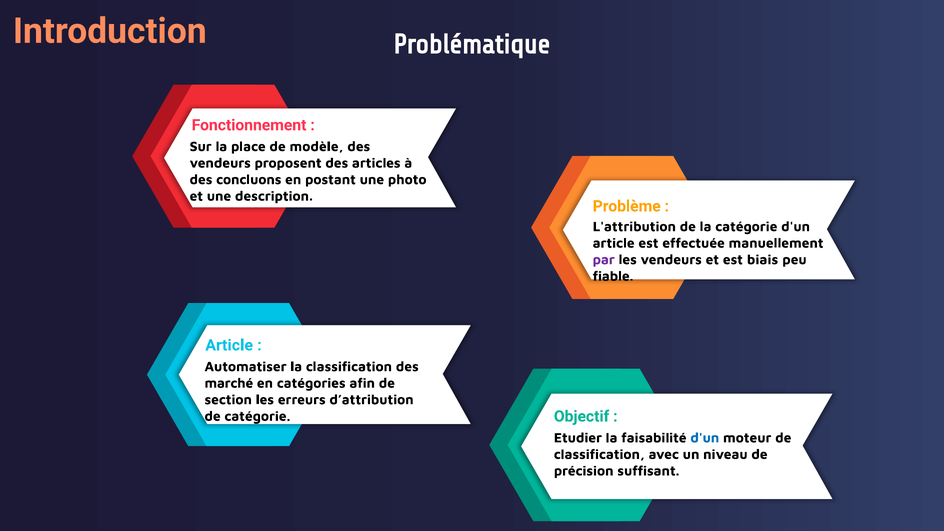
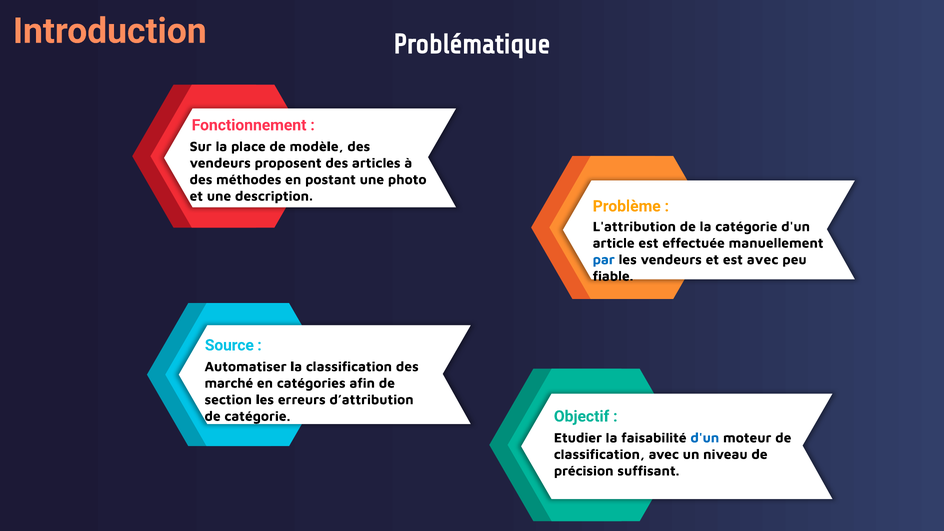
concluons: concluons -> méthodes (249, 180)
par colour: purple -> blue (604, 260)
est biais: biais -> avec (763, 260)
Article: Article -> Source (229, 345)
